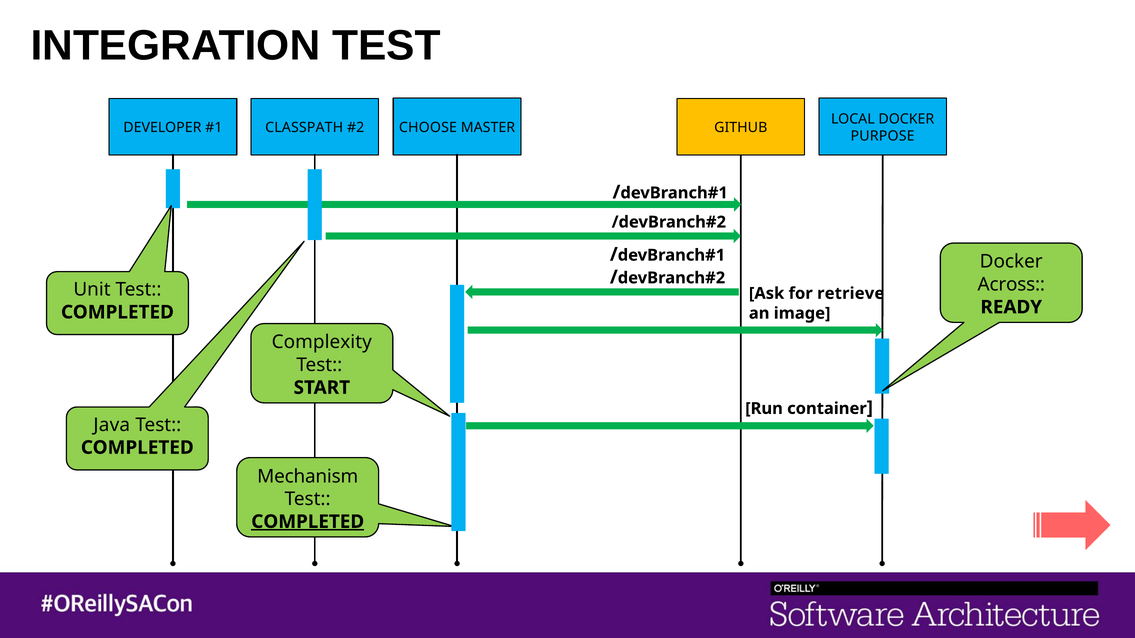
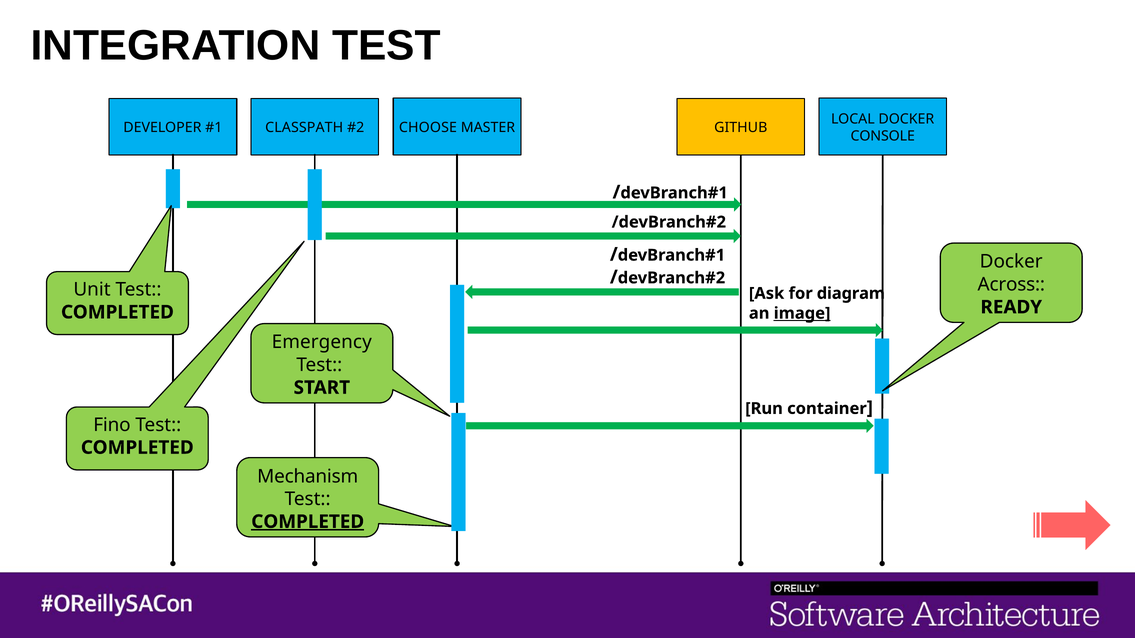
PURPOSE: PURPOSE -> CONSOLE (883, 136)
retrieve: retrieve -> diagram (851, 294)
image underline: none -> present (802, 313)
Complexity: Complexity -> Emergency (322, 342)
Java: Java -> Fino (112, 425)
